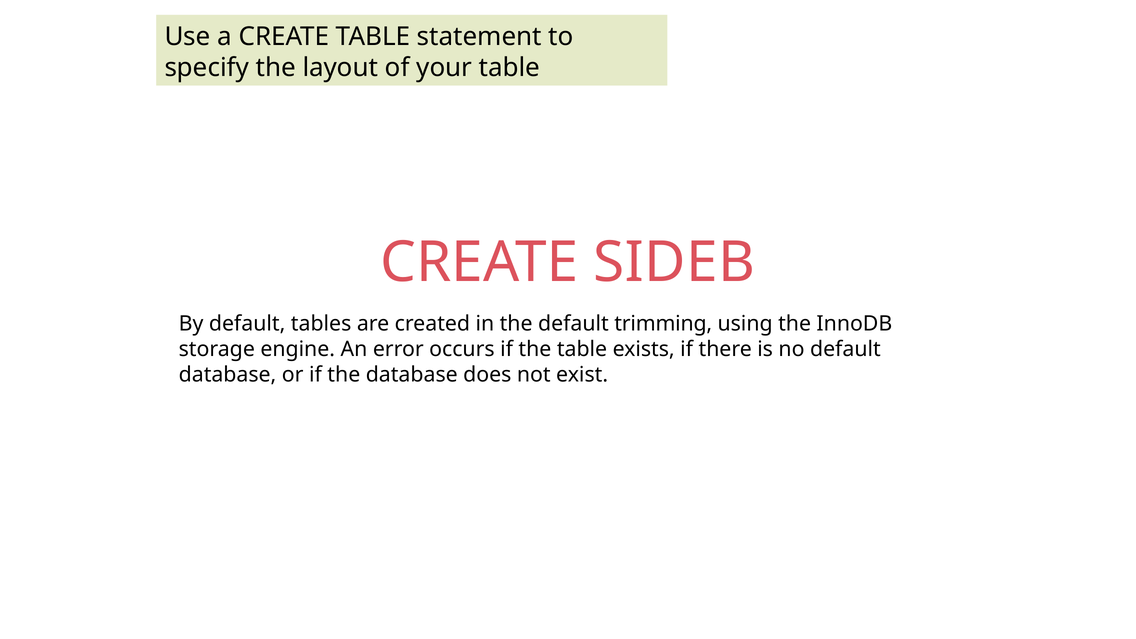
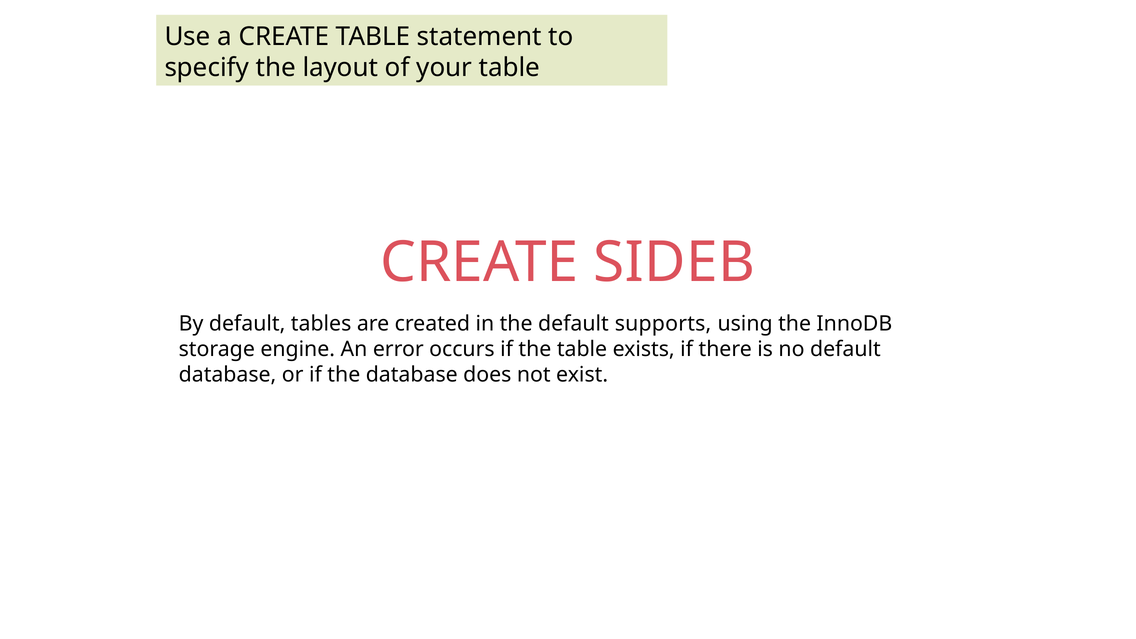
trimming: trimming -> supports (663, 324)
